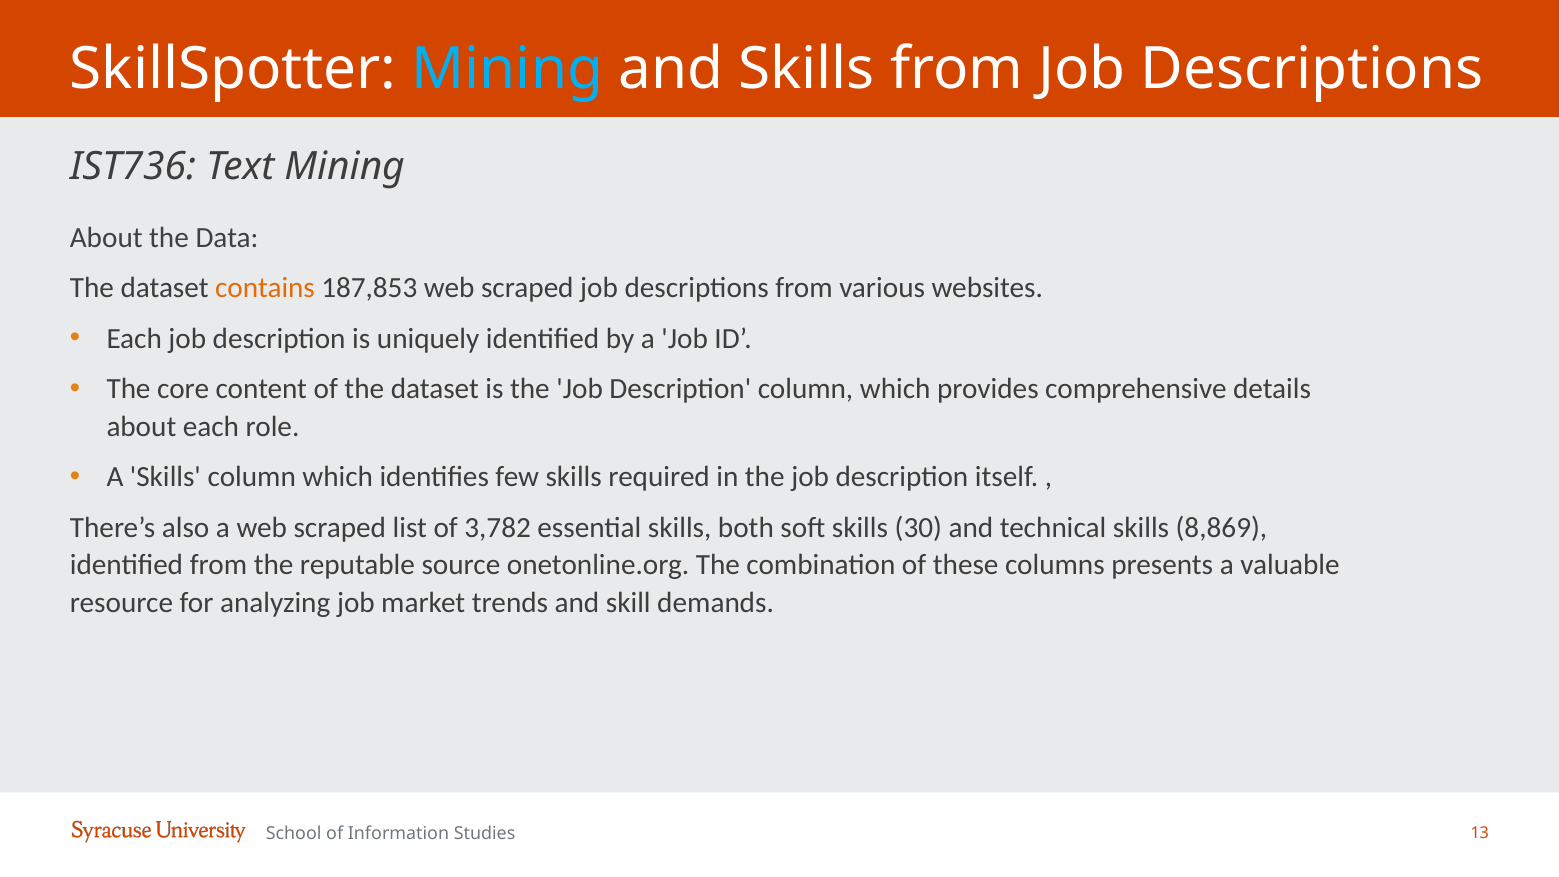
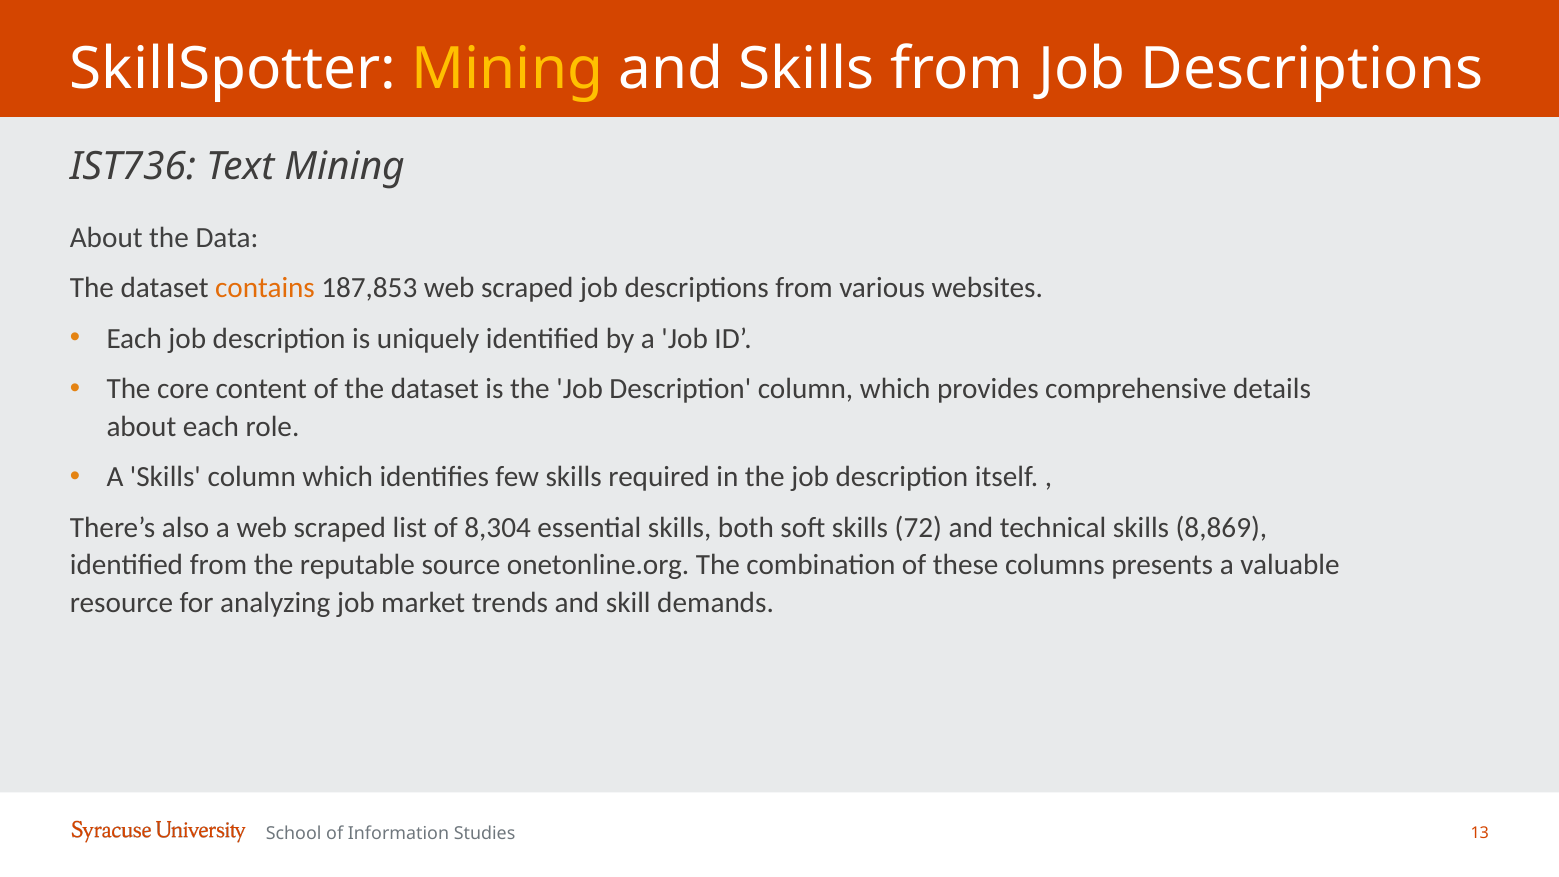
Mining colour: light blue -> yellow (507, 69)
3,782: 3,782 -> 8,304 (498, 528)
30: 30 -> 72 (918, 528)
